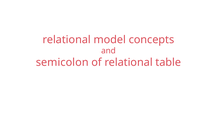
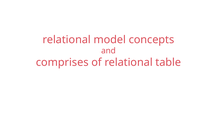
semicolon: semicolon -> comprises (62, 62)
